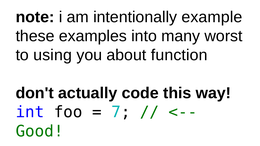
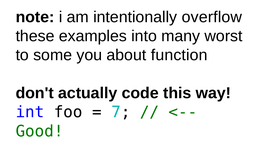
example: example -> overflow (212, 17)
using: using -> some (53, 55)
